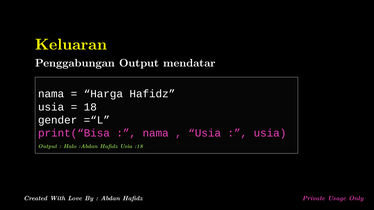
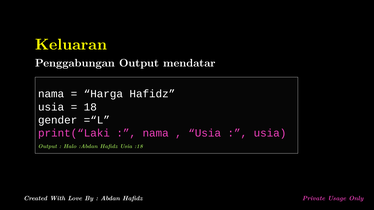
print(“Bisa: print(“Bisa -> print(“Laki (74, 133)
